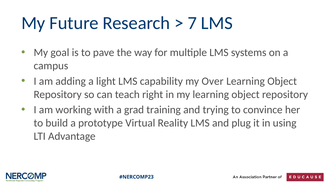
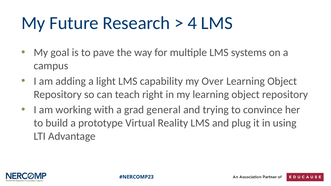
7: 7 -> 4 (192, 23)
training: training -> general (164, 110)
